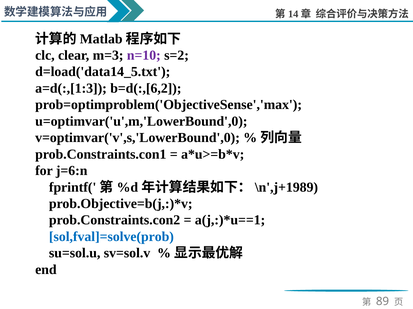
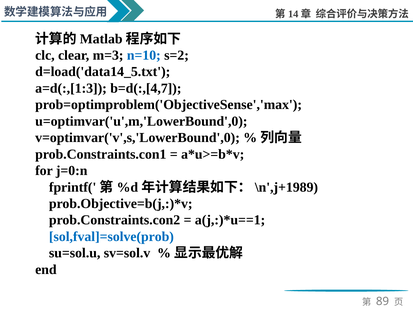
n=10 colour: purple -> blue (144, 55)
b=d(:,[6,2: b=d(:,[6,2 -> b=d(:,[4,7 (146, 88)
j=6:n: j=6:n -> j=0:n (72, 171)
